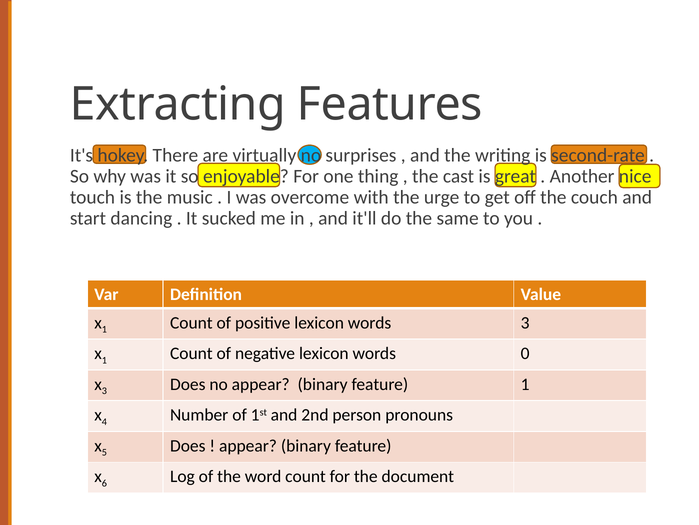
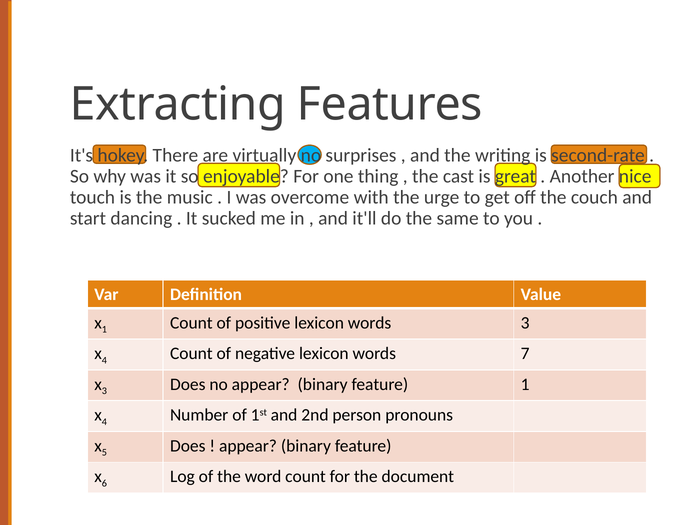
1: 1 -> 4 (104, 360)
0: 0 -> 7 (525, 353)
